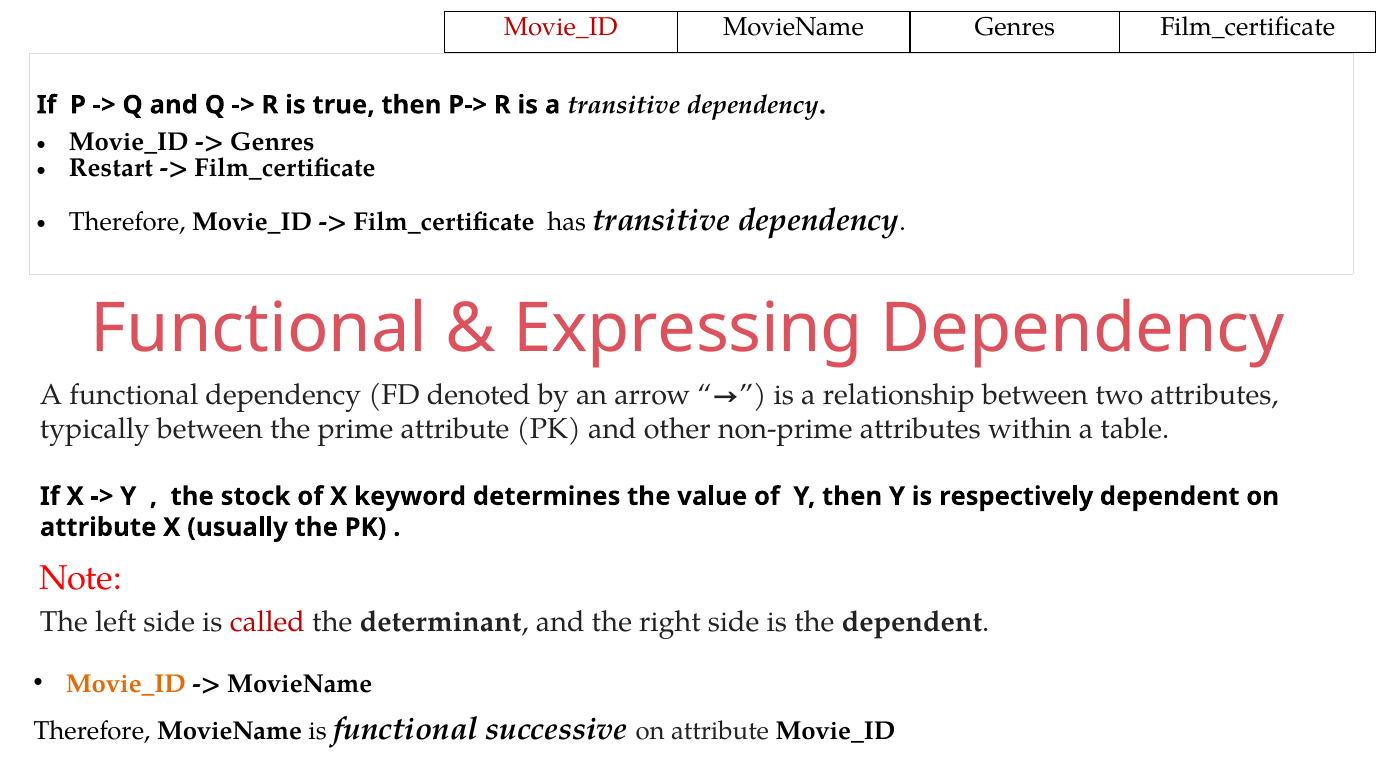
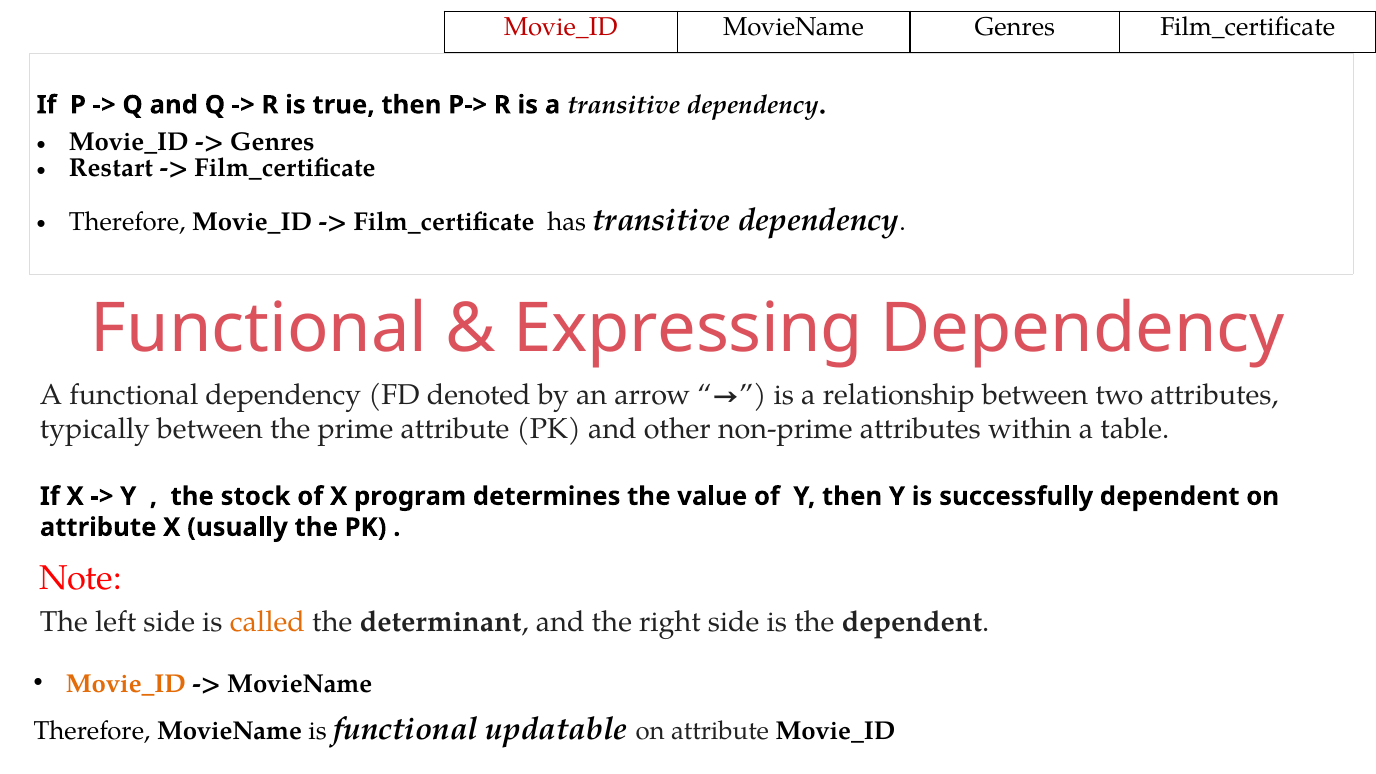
keyword: keyword -> program (410, 496)
respectively: respectively -> successfully (1016, 496)
called colour: red -> orange (267, 622)
successive: successive -> updatable (557, 729)
